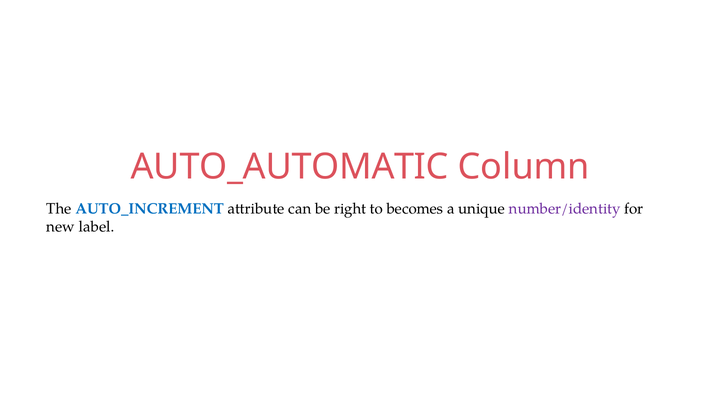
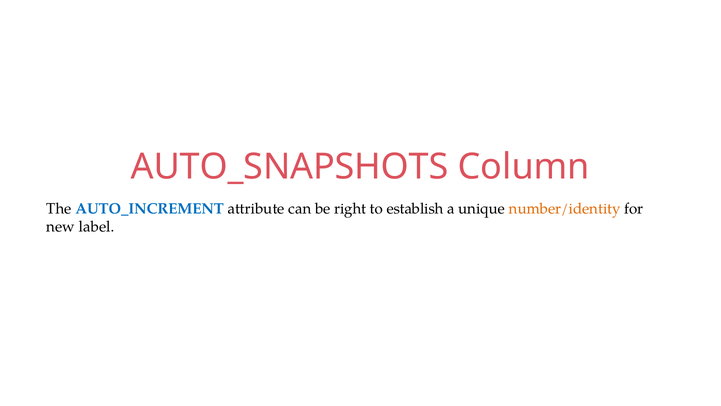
AUTO_AUTOMATIC: AUTO_AUTOMATIC -> AUTO_SNAPSHOTS (290, 166)
becomes: becomes -> establish (415, 208)
number/identity colour: purple -> orange (565, 208)
